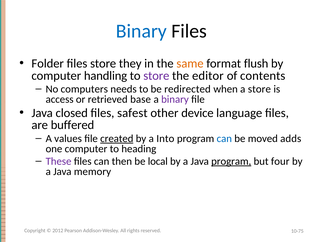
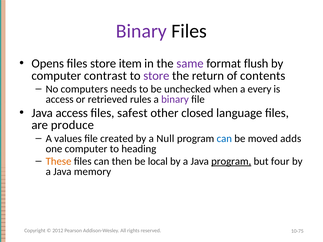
Binary colour: blue -> purple (141, 31)
Folder: Folder -> Opens (48, 64)
they: they -> item (130, 64)
same colour: orange -> purple (190, 64)
handling: handling -> contrast (105, 76)
editor: editor -> return (208, 76)
redirected: redirected -> unchecked (188, 89)
a store: store -> every (259, 89)
base: base -> rules (141, 99)
Java closed: closed -> access (72, 113)
device: device -> closed (197, 113)
buffered: buffered -> produce (72, 125)
created underline: present -> none (117, 139)
Into: Into -> Null (165, 139)
These colour: purple -> orange (59, 161)
